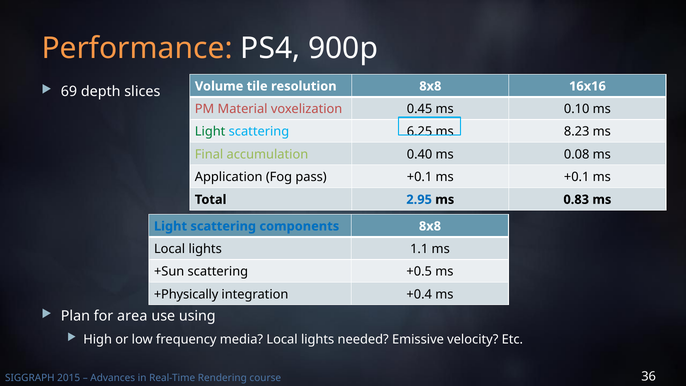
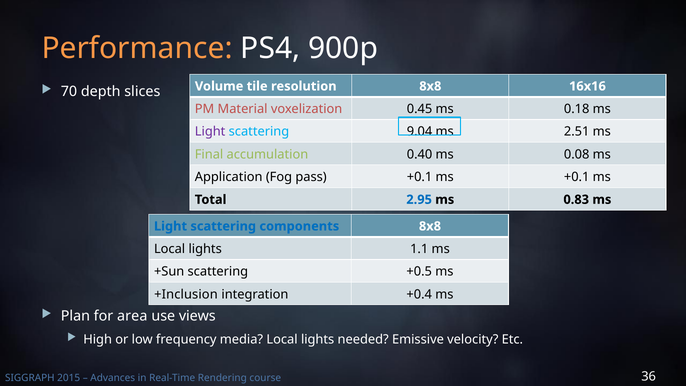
69: 69 -> 70 (69, 92)
0.10: 0.10 -> 0.18 (577, 109)
Light colour: green -> purple (210, 132)
6.25: 6.25 -> 9.04 (420, 132)
8.23: 8.23 -> 2.51 (577, 132)
+Physically: +Physically -> +Inclusion (186, 294)
using: using -> views (197, 316)
